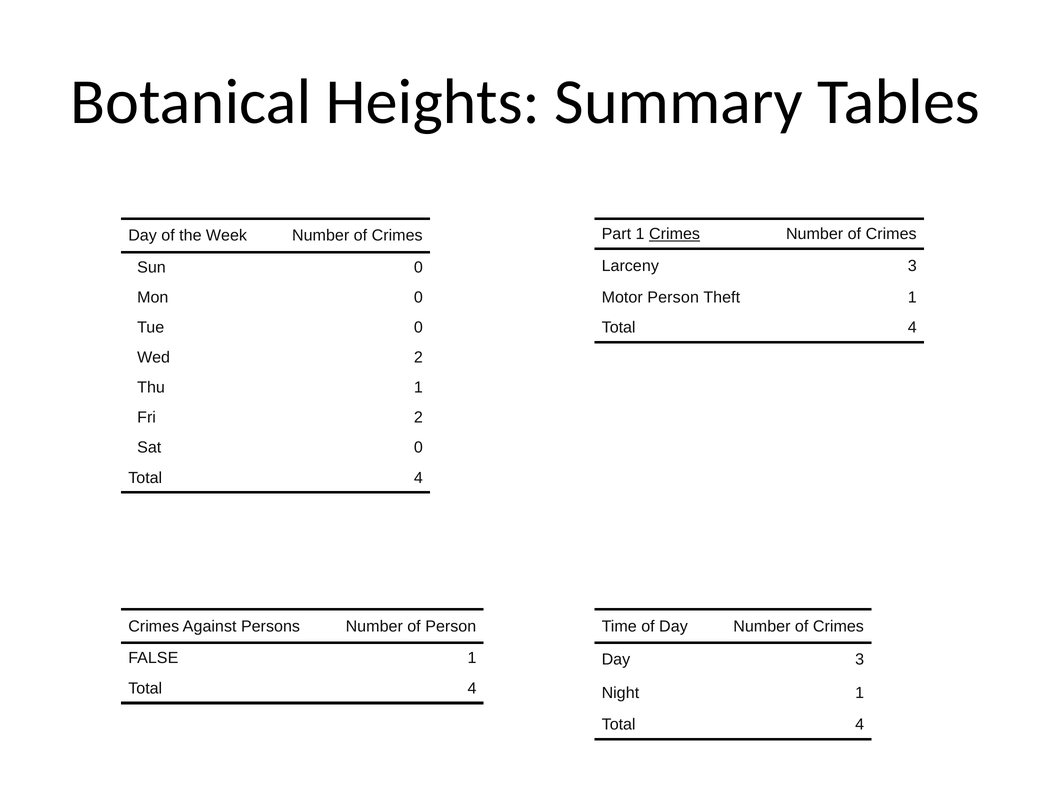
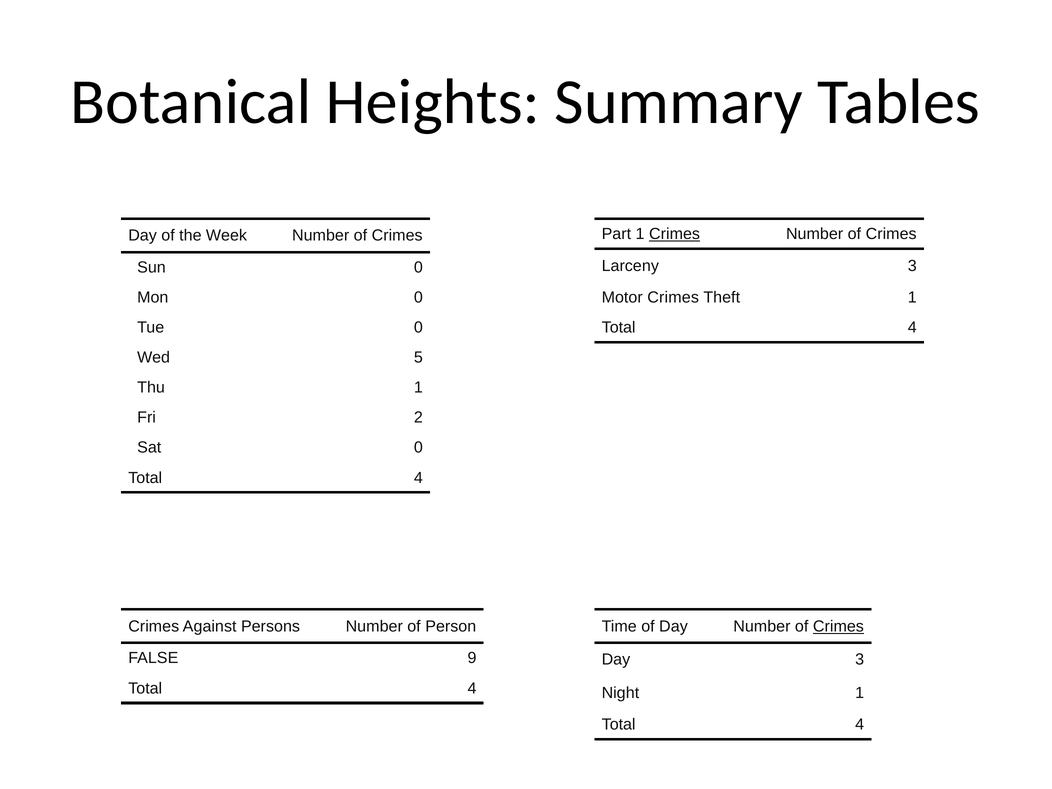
Motor Person: Person -> Crimes (673, 297)
Wed 2: 2 -> 5 (418, 358)
Crimes underline: none -> present (838, 626)
FALSE 1: 1 -> 9 (472, 658)
